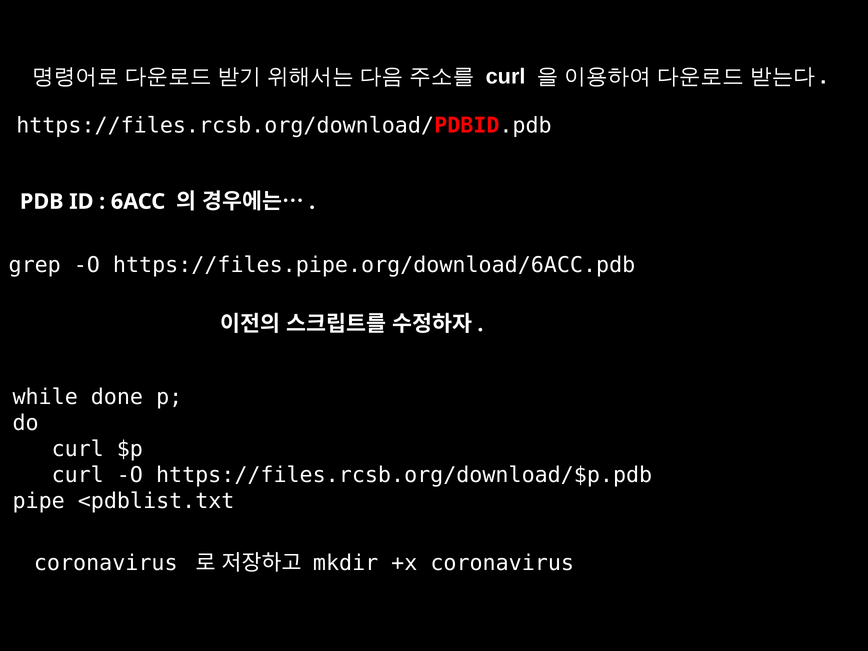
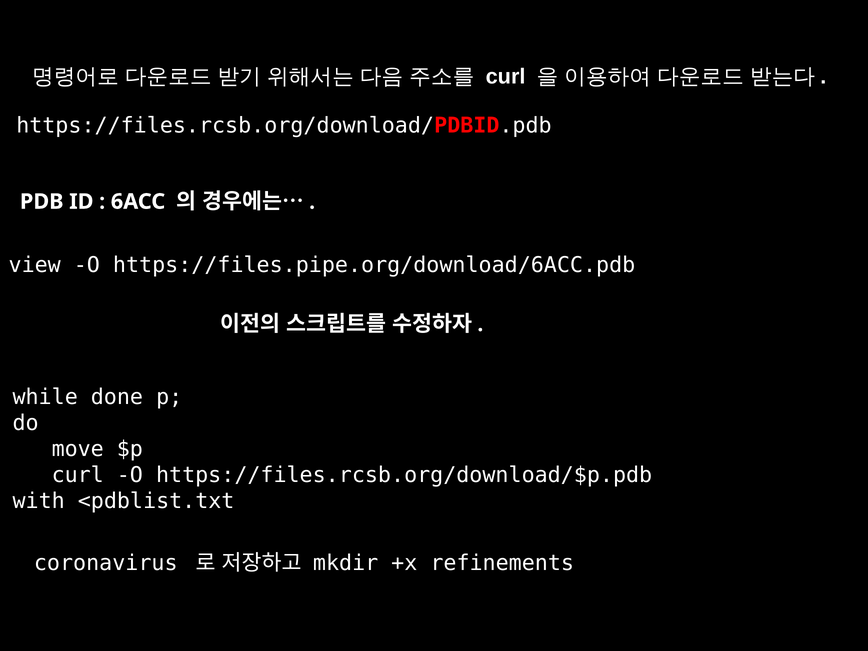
grep: grep -> view (35, 265)
curl: curl -> move (78, 449)
pipe: pipe -> with (39, 501)
+x coronavirus: coronavirus -> refinements (502, 563)
